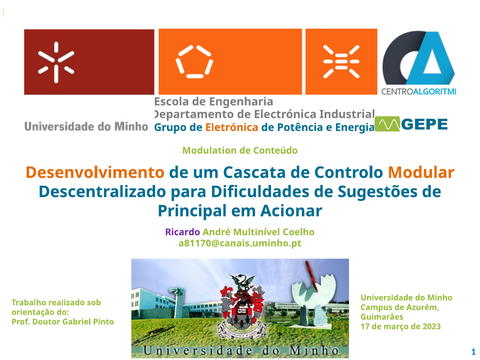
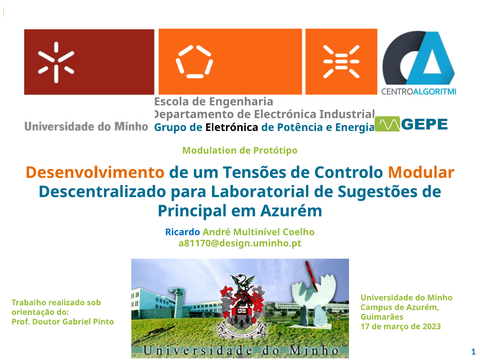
Eletrónica colour: orange -> black (232, 127)
Conteúdo: Conteúdo -> Protótipo (275, 151)
Cascata: Cascata -> Tensões (255, 173)
Dificuldades: Dificuldades -> Laboratorial (260, 192)
Acionar: Acionar -> Azurém (291, 211)
Ricardo colour: purple -> blue (183, 232)
a81170@canais.uminho.pt: a81170@canais.uminho.pt -> a81170@design.uminho.pt (240, 243)
